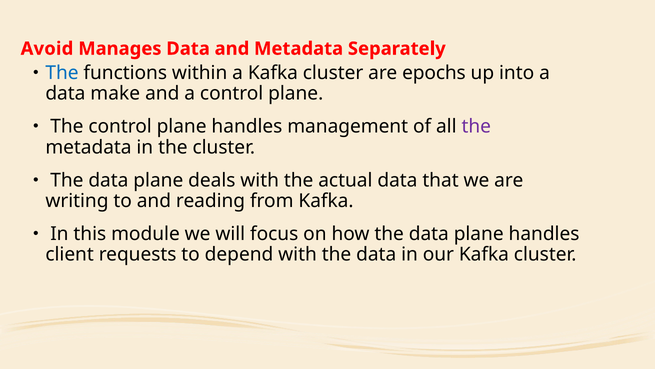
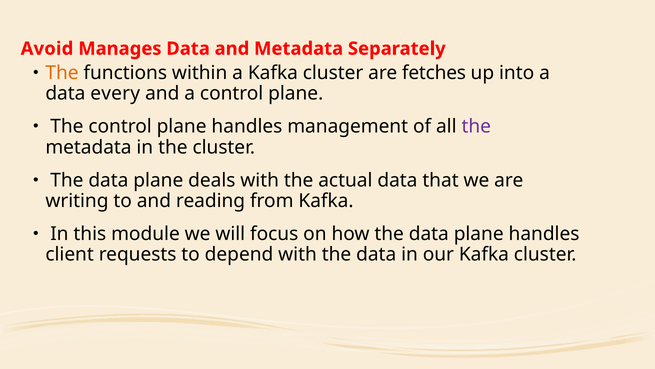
The colour: blue -> orange (62, 73)
epochs: epochs -> fetches (434, 73)
make: make -> every (115, 94)
